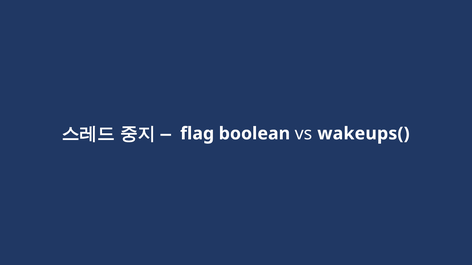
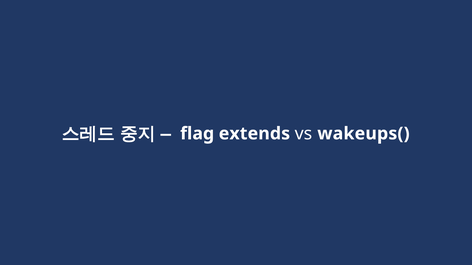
boolean: boolean -> extends (254, 134)
